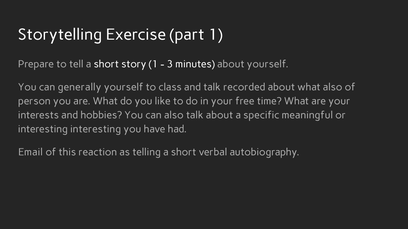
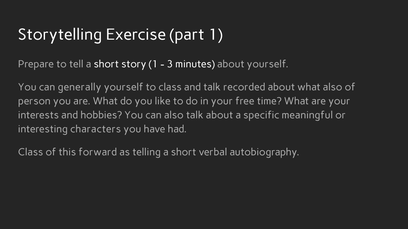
interesting interesting: interesting -> characters (96, 130)
Email: Email -> Class (31, 153)
reaction: reaction -> forward (98, 153)
